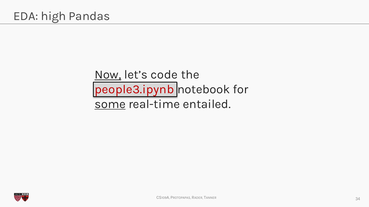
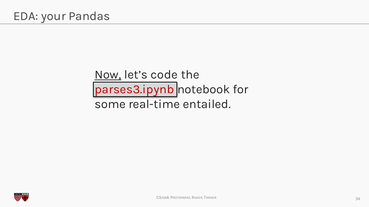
high: high -> your (53, 16)
people3.ipynb: people3.ipynb -> parses3.ipynb (134, 89)
some underline: present -> none (110, 104)
